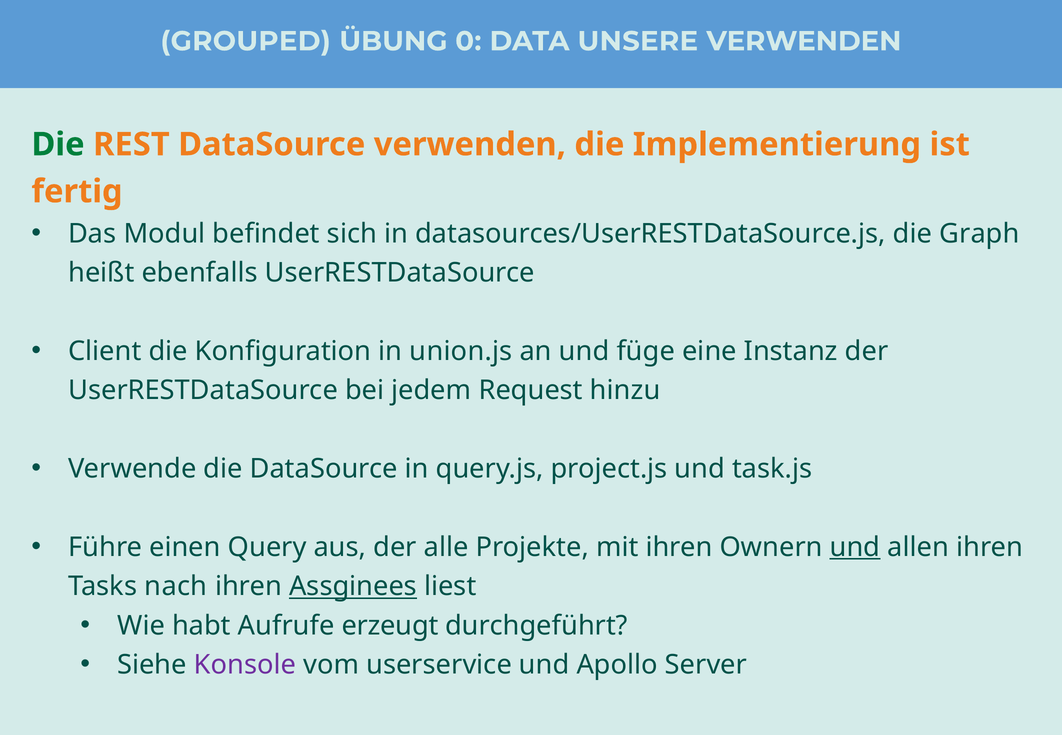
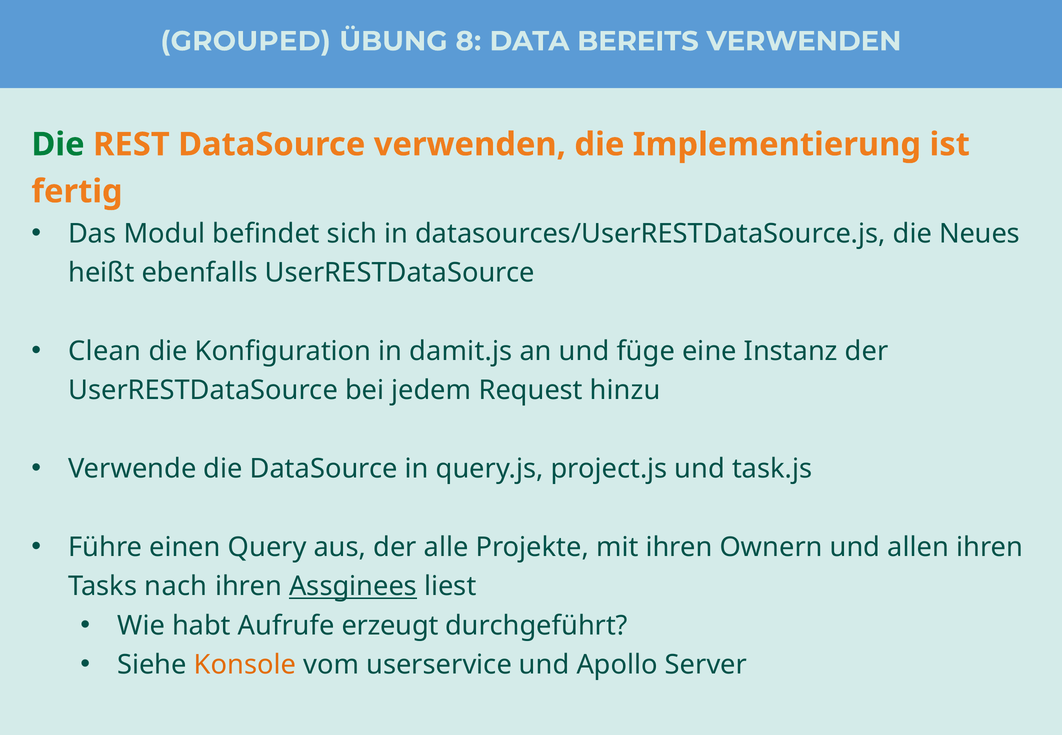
0: 0 -> 8 (468, 41)
UNSERE: UNSERE -> BEREITS (638, 41)
Graph: Graph -> Neues (980, 234)
Client: Client -> Clean (105, 351)
union.js: union.js -> damit.js (461, 351)
und underline: present -> none (855, 547)
Konsole colour: purple -> orange (245, 665)
